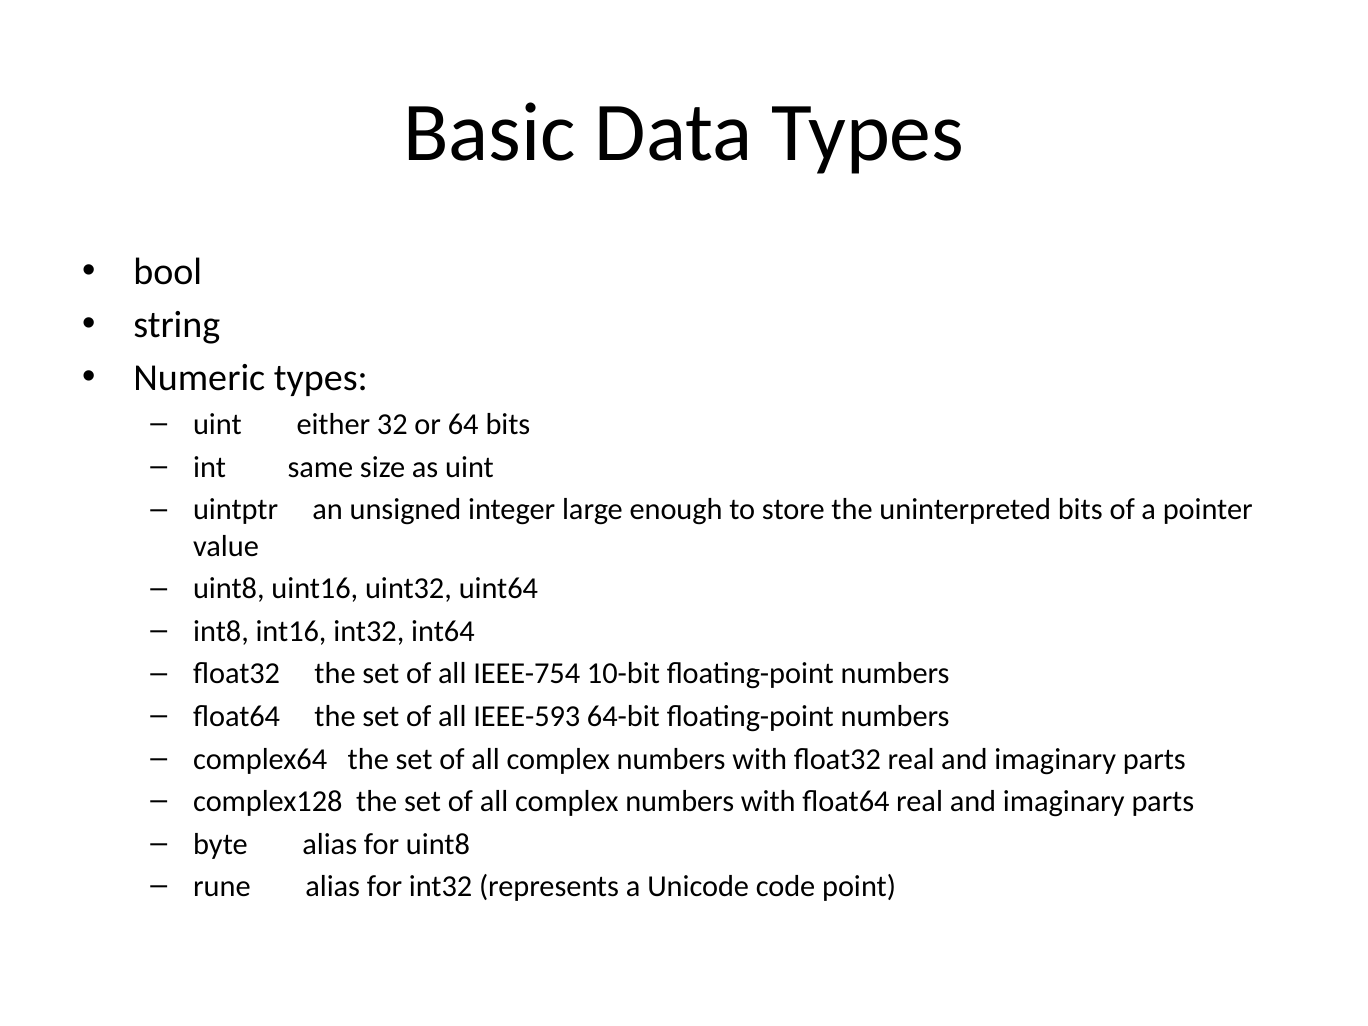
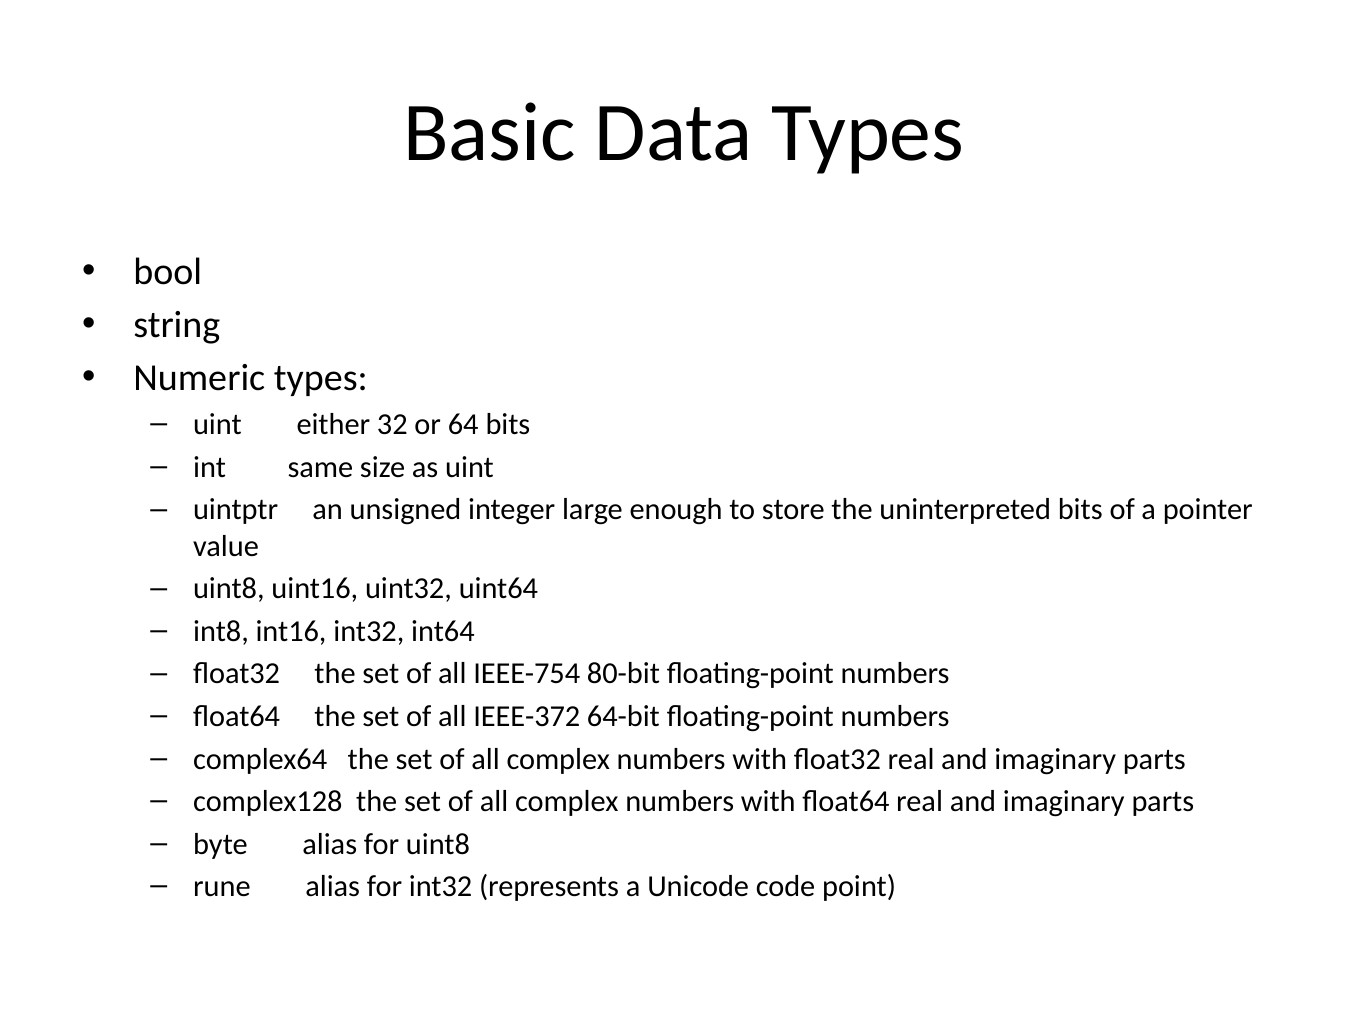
10-bit: 10-bit -> 80-bit (623, 674)
IEEE-593: IEEE-593 -> IEEE-372 (527, 716)
